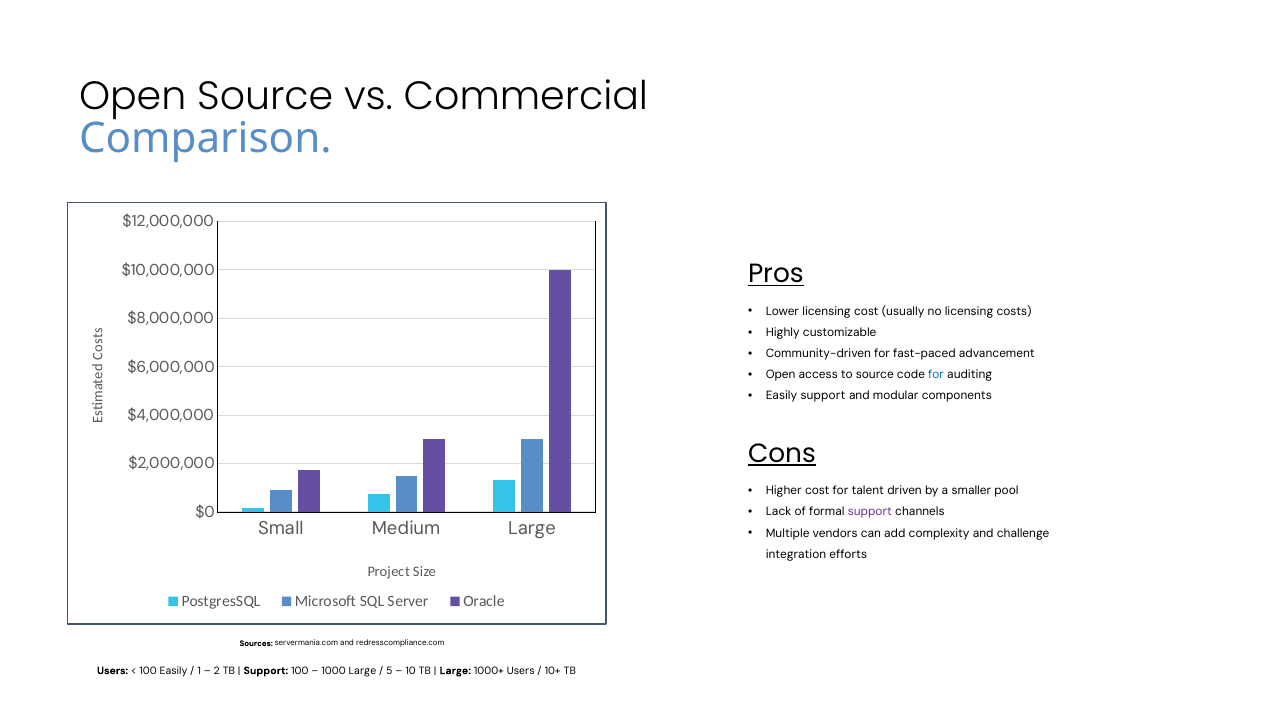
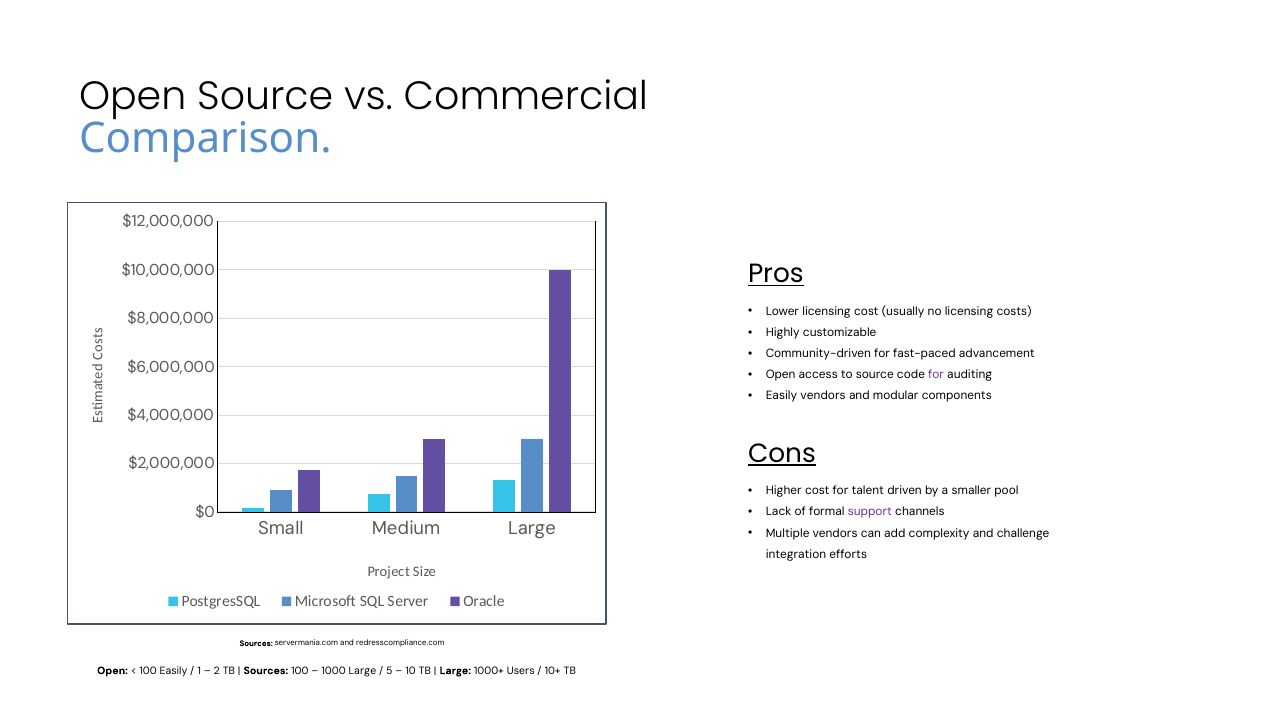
for colour: blue -> purple (936, 375)
Easily support: support -> vendors (823, 396)
Users: Users -> Open (112, 670)
Support: Support -> Sources (266, 670)
